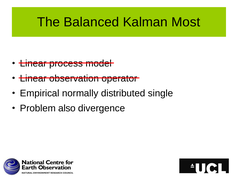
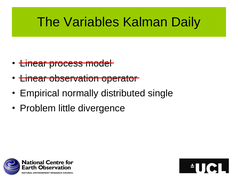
Balanced: Balanced -> Variables (91, 22)
Most: Most -> Daily (186, 22)
also: also -> little (67, 109)
